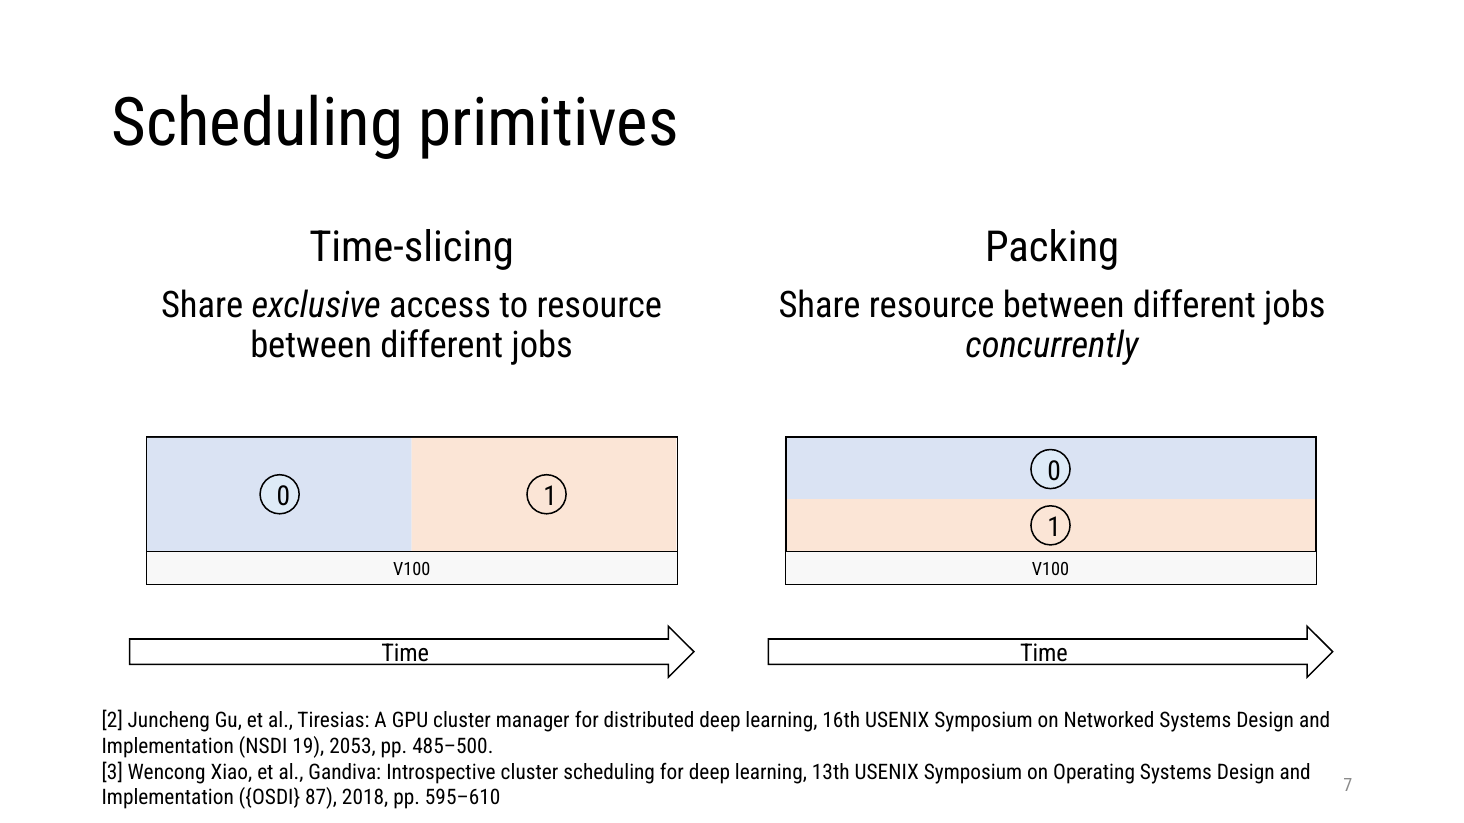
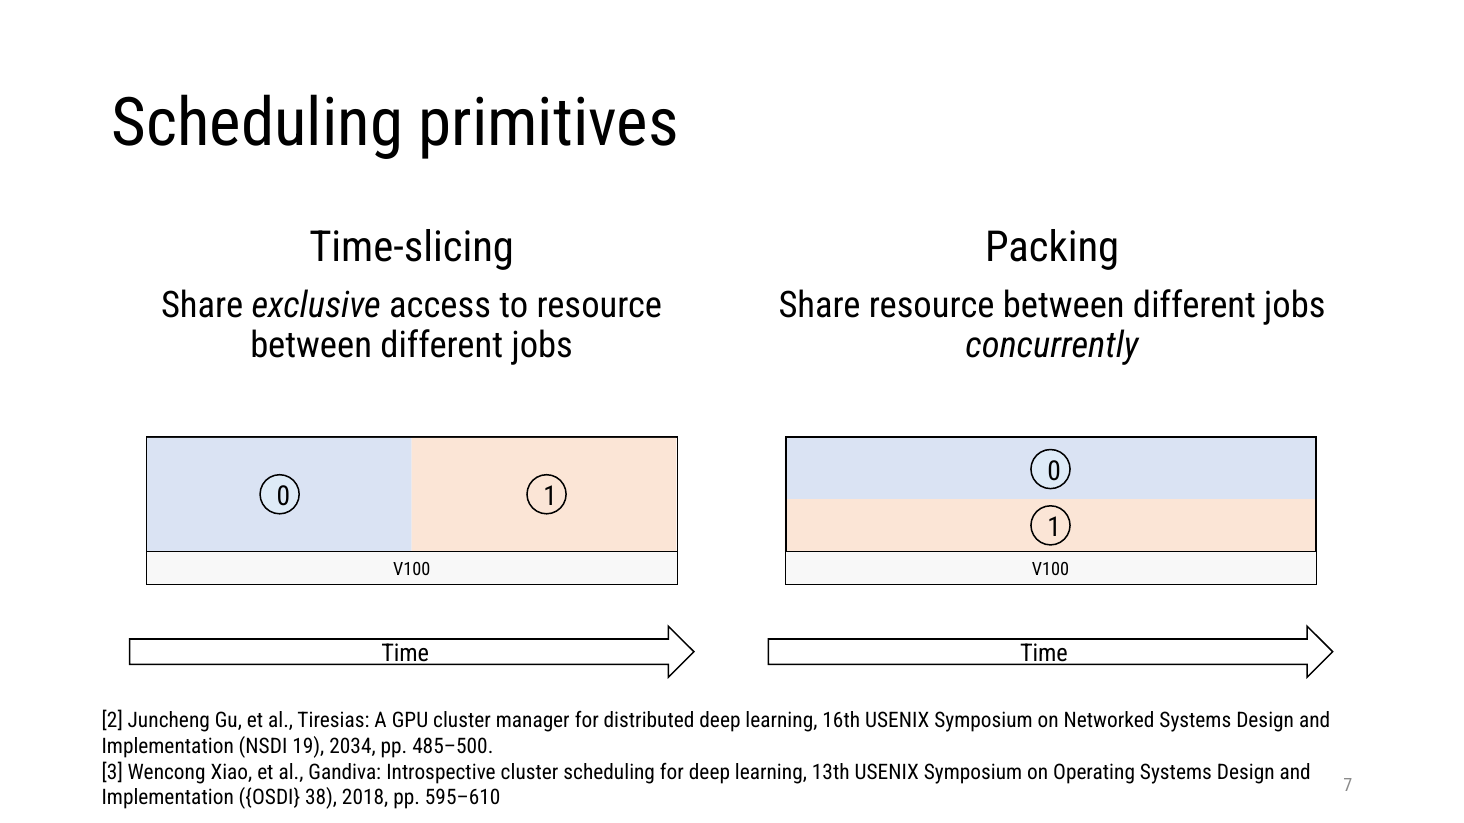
2053: 2053 -> 2034 (353, 747)
87: 87 -> 38 (321, 798)
